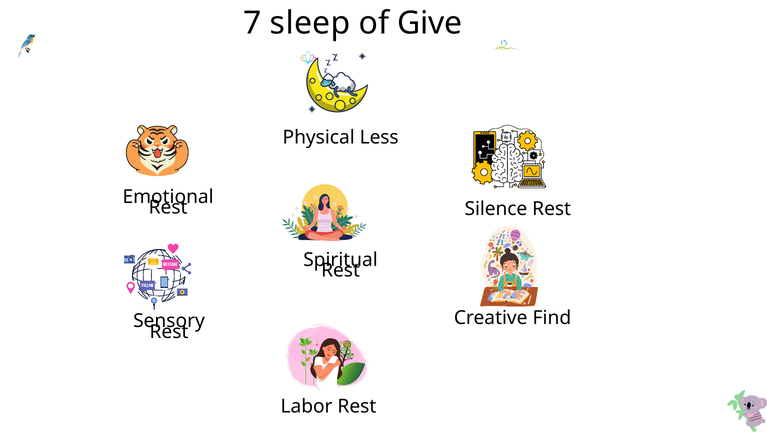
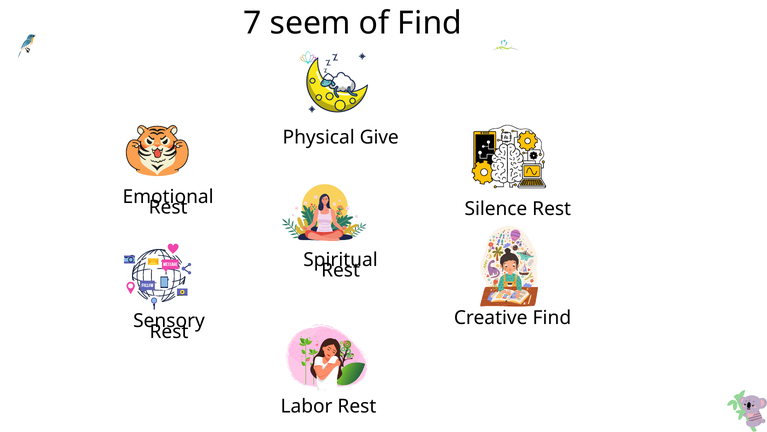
sleep: sleep -> seem (310, 23)
of Give: Give -> Find (430, 23)
Less: Less -> Give (379, 137)
